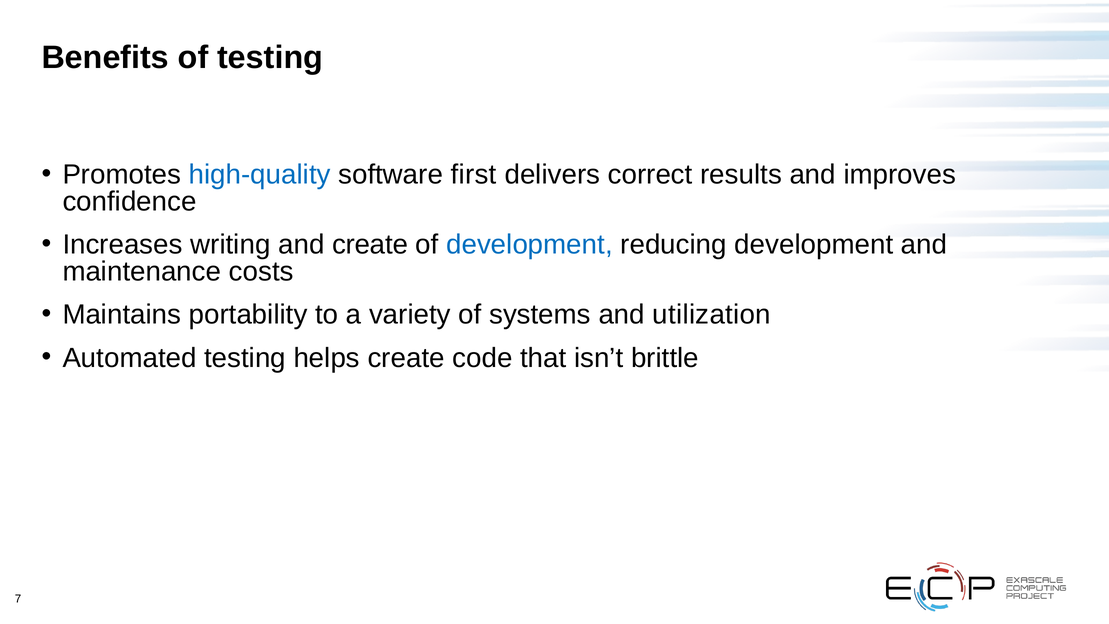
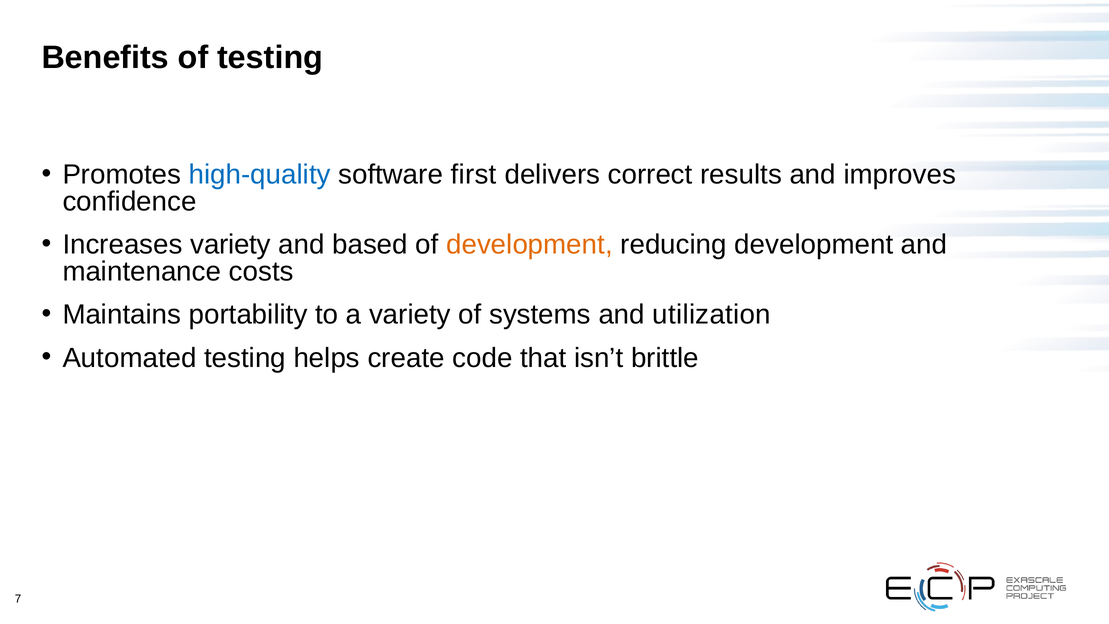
Increases writing: writing -> variety (231, 245)
and create: create -> based (370, 245)
development colour: blue -> orange (529, 245)
